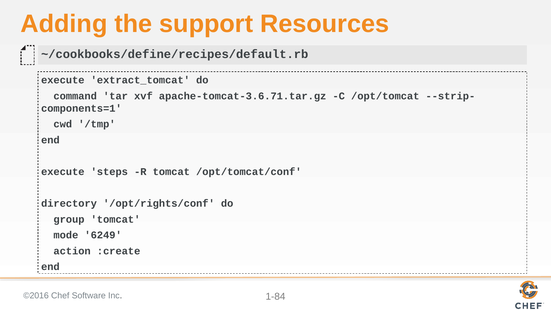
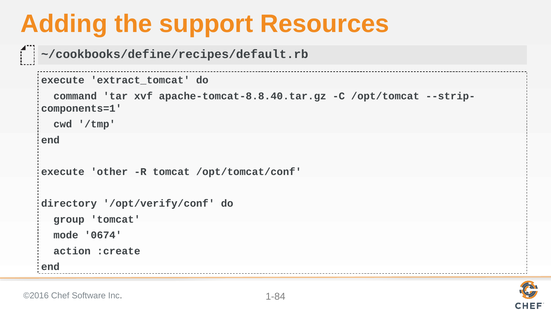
apache-tomcat-3.6.71.tar.gz: apache-tomcat-3.6.71.tar.gz -> apache-tomcat-8.8.40.tar.gz (243, 96)
steps: steps -> other (109, 172)
/opt/rights/conf: /opt/rights/conf -> /opt/verify/conf (159, 203)
6249: 6249 -> 0674 (103, 235)
